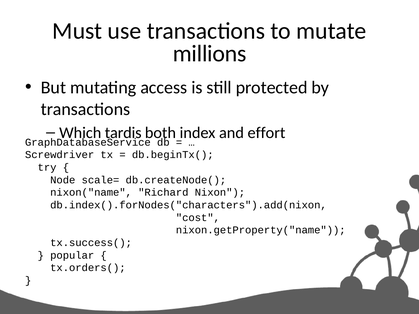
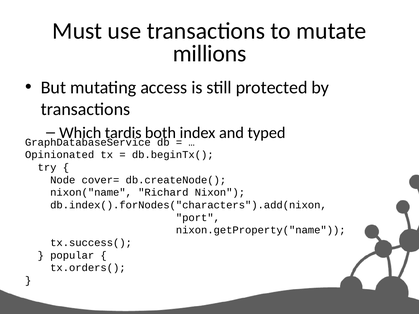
effort: effort -> typed (267, 133)
Screwdriver: Screwdriver -> Opinionated (60, 155)
scale=: scale= -> cover= (100, 180)
cost: cost -> port (198, 218)
